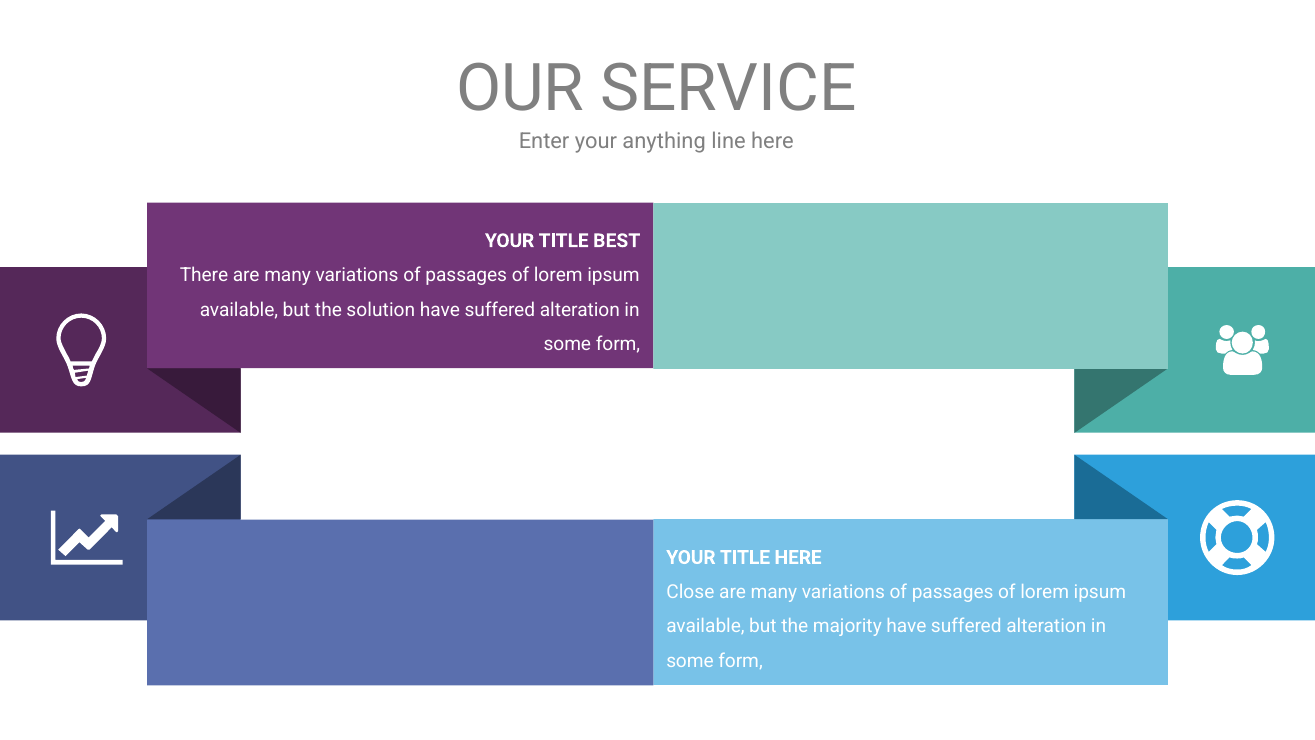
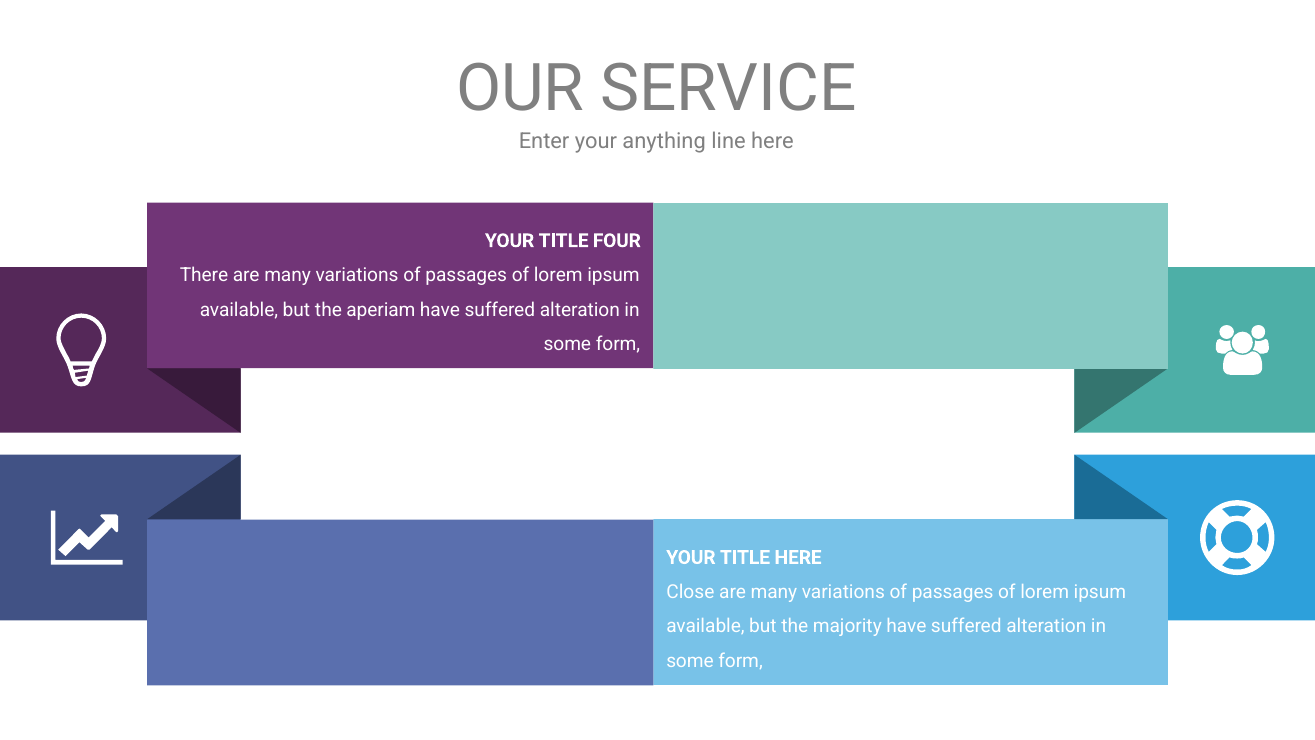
BEST: BEST -> FOUR (617, 241)
solution: solution -> aperiam (381, 310)
